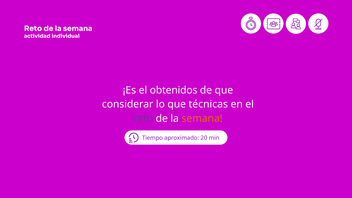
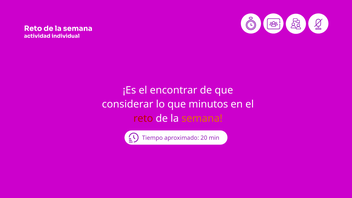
obtenidos: obtenidos -> encontrar (174, 90)
técnicas: técnicas -> minutos (208, 104)
reto colour: purple -> red (143, 118)
